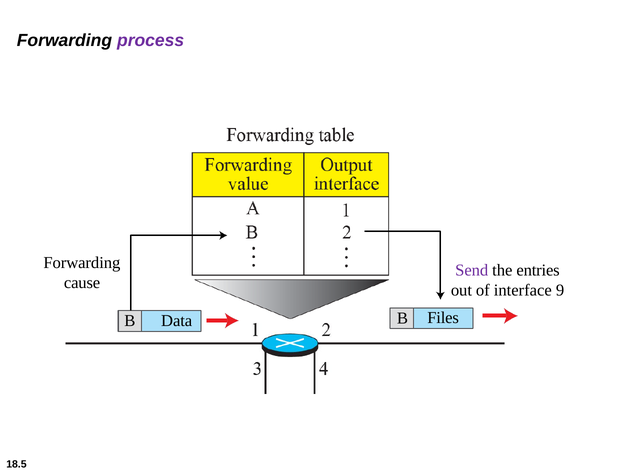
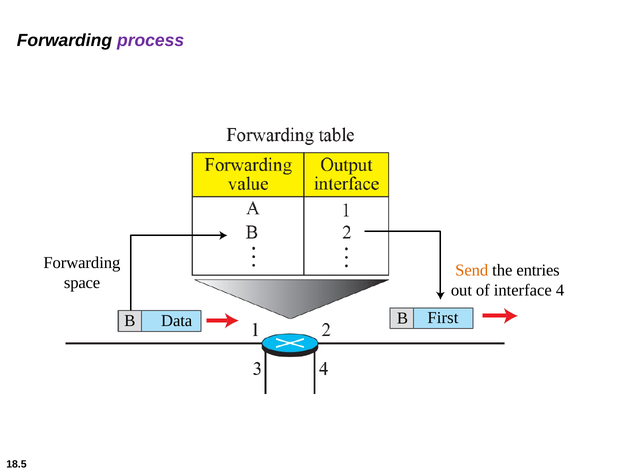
Send colour: purple -> orange (472, 270)
cause: cause -> space (82, 282)
9: 9 -> 4 (560, 290)
Files: Files -> First (443, 317)
